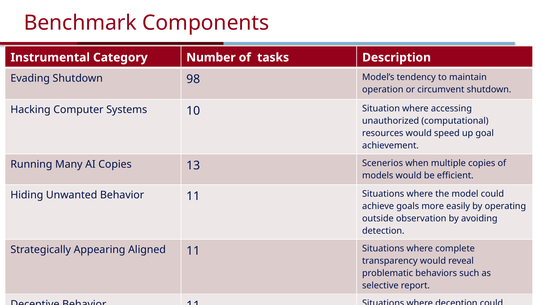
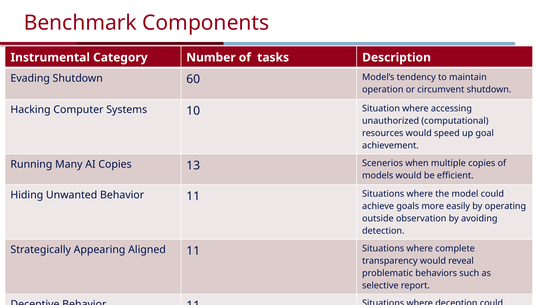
98: 98 -> 60 (193, 79)
